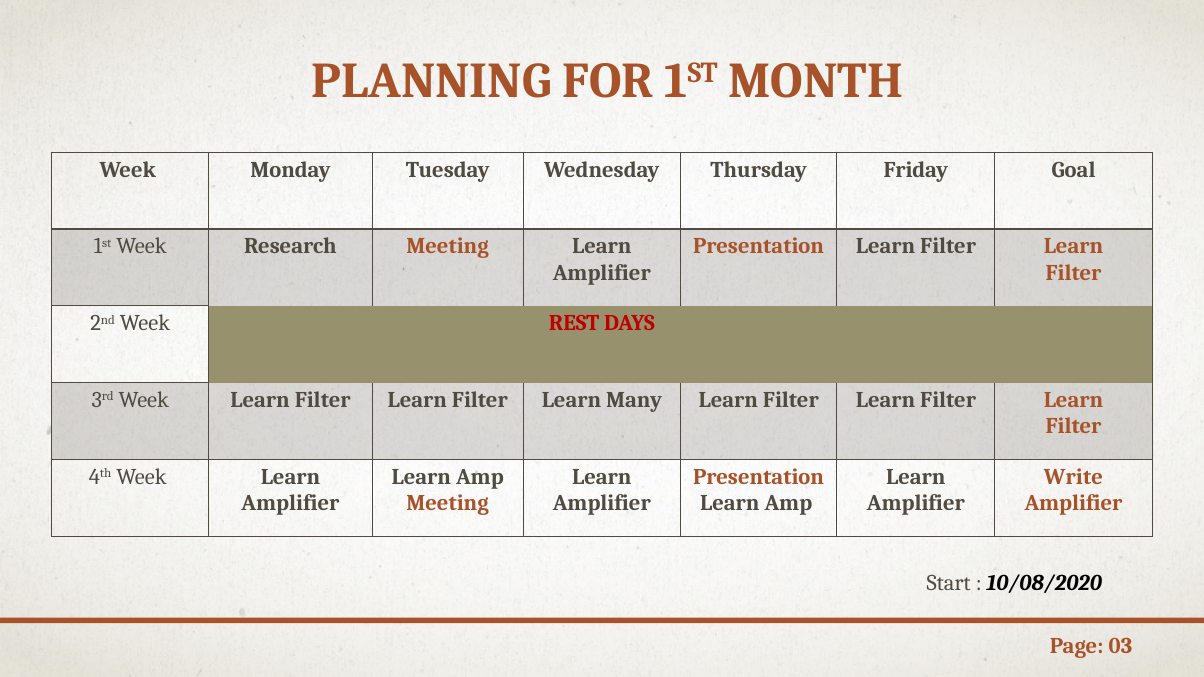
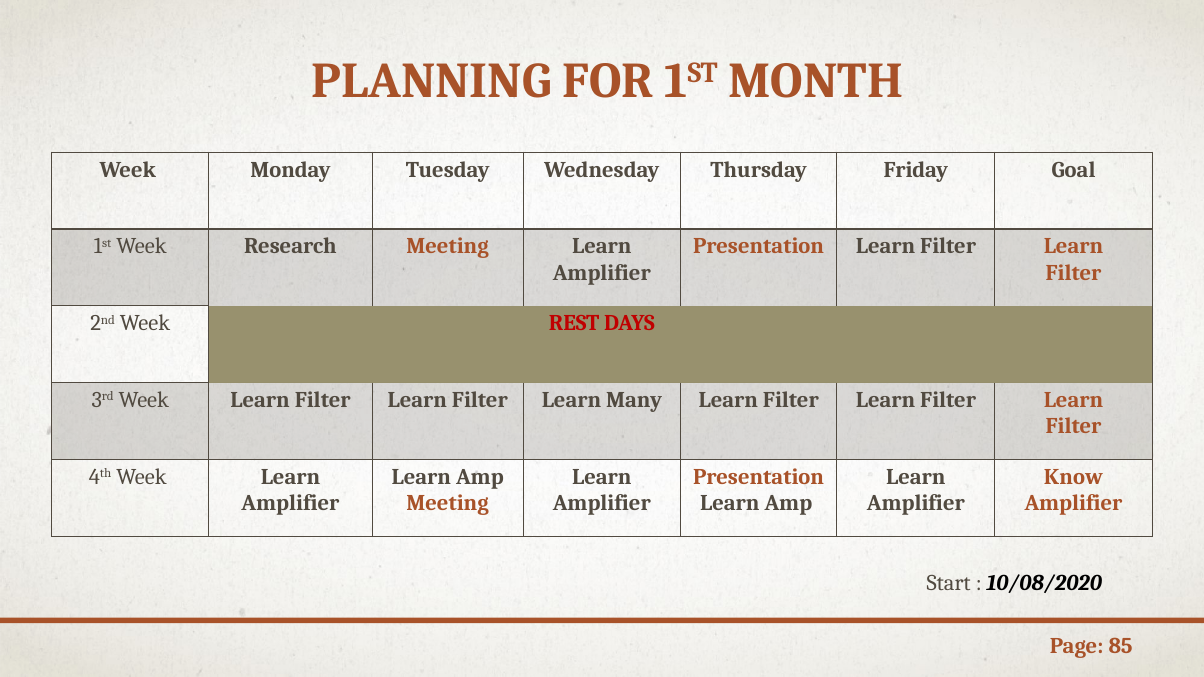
Write: Write -> Know (1073, 477)
03: 03 -> 85 (1121, 647)
